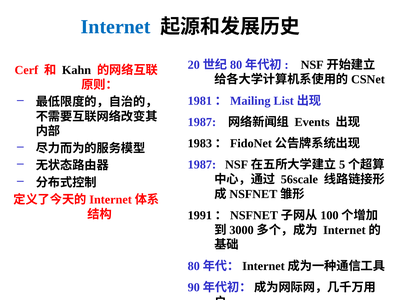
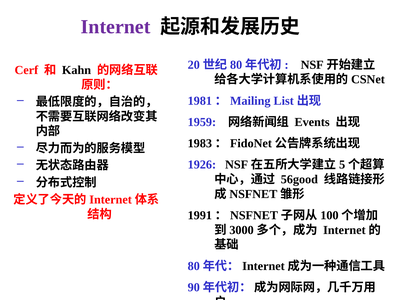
Internet colour: blue -> purple (116, 27)
1987: 1987 -> 1959 (202, 122)
1987: 1987 -> 1926 (202, 164)
56scale: 56scale -> 56good (299, 179)
